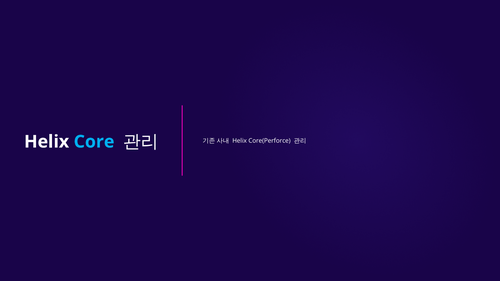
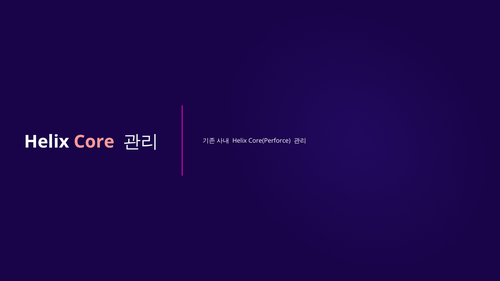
Core colour: light blue -> pink (94, 142)
